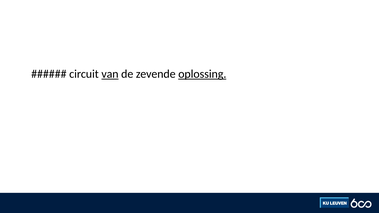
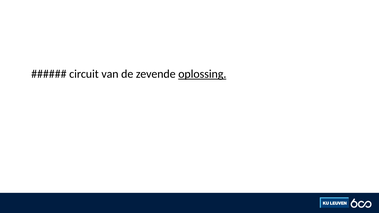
van underline: present -> none (110, 74)
